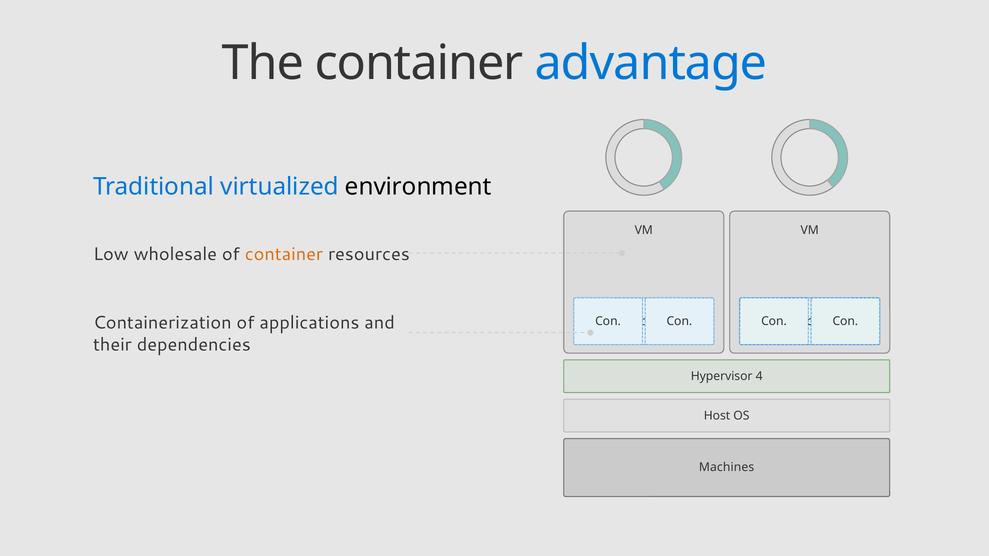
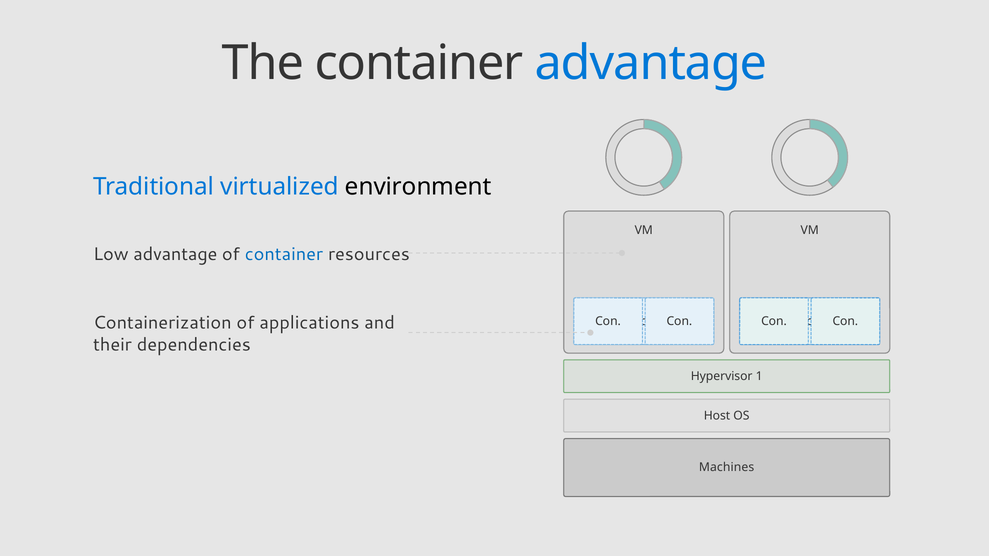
Low wholesale: wholesale -> advantage (175, 254)
container colour: orange -> blue (284, 254)
4: 4 -> 1 (759, 376)
